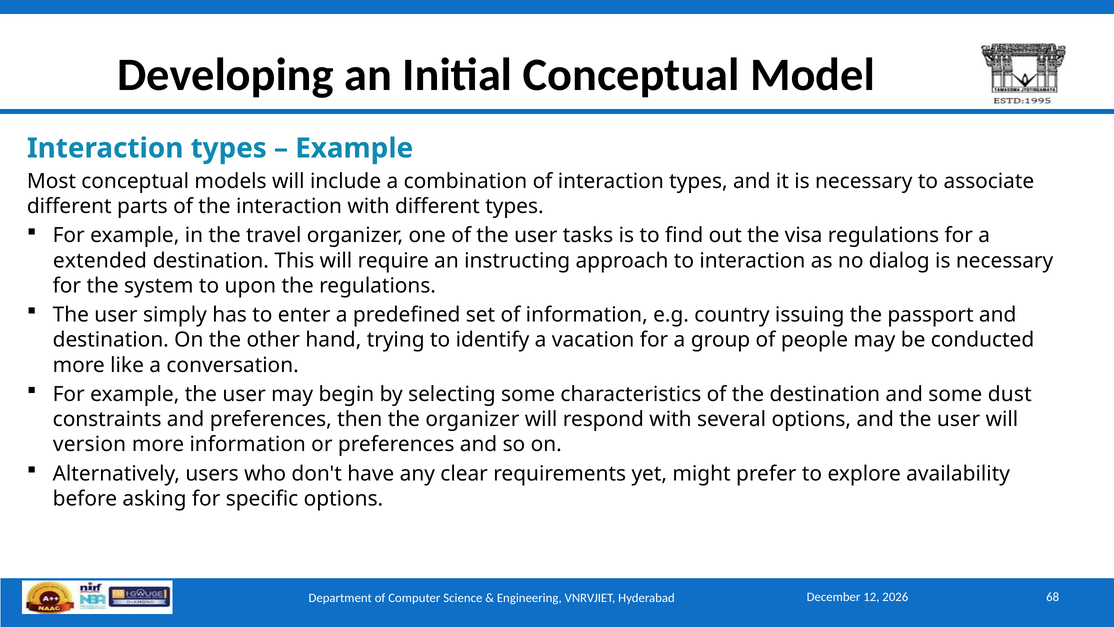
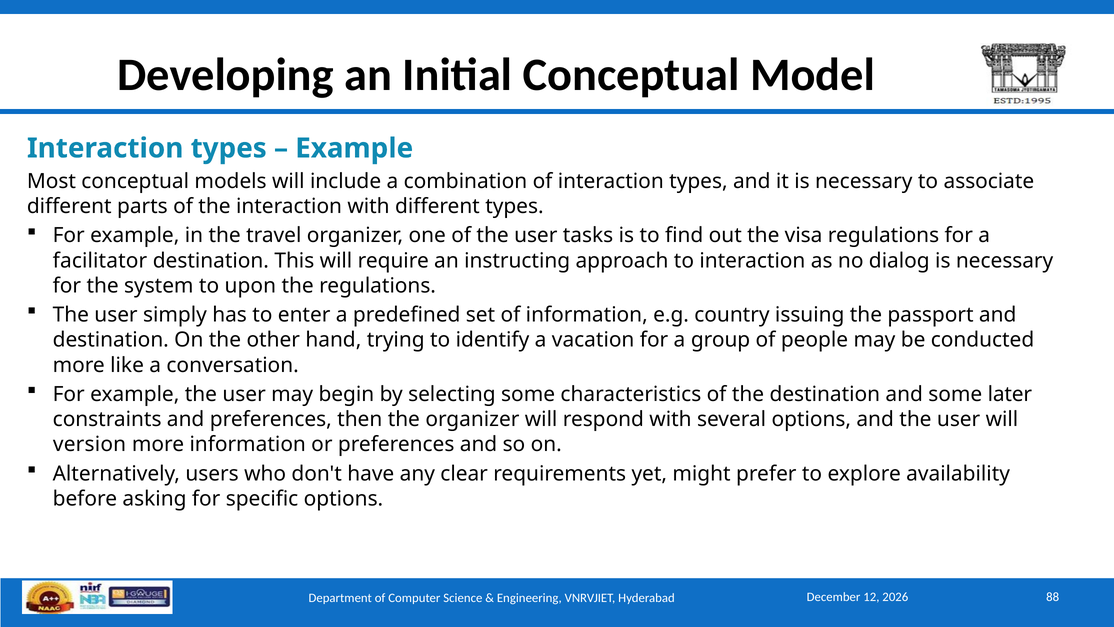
extended: extended -> facilitator (100, 260)
dust: dust -> later (1010, 394)
68: 68 -> 88 (1053, 597)
